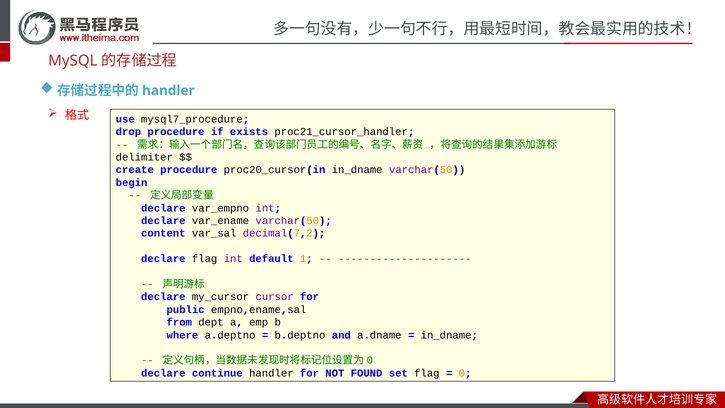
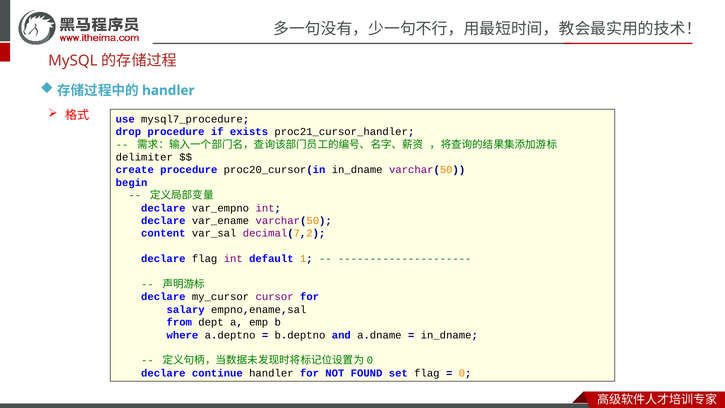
public: public -> salary (186, 310)
